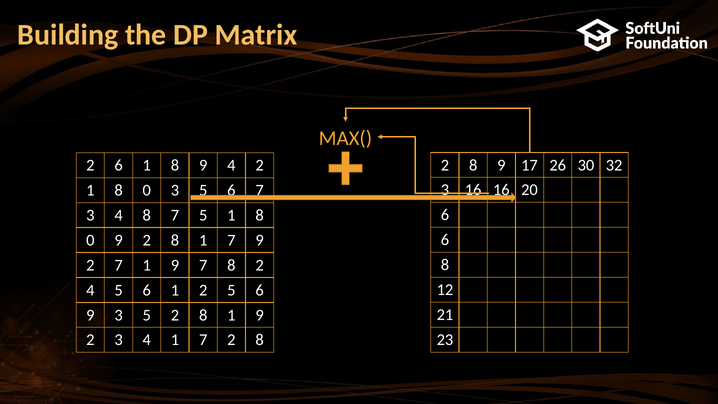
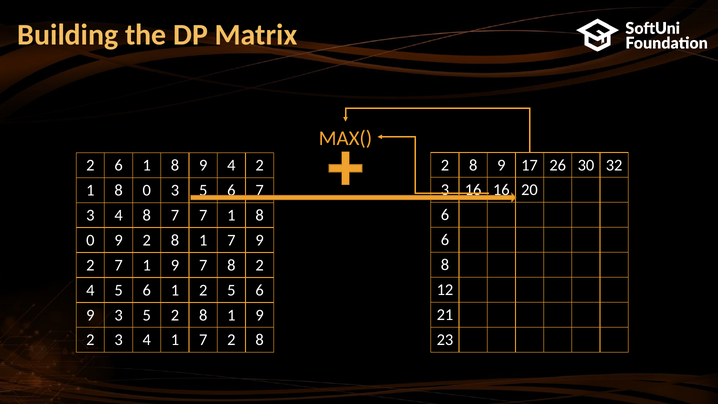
7 5: 5 -> 7 (203, 215)
